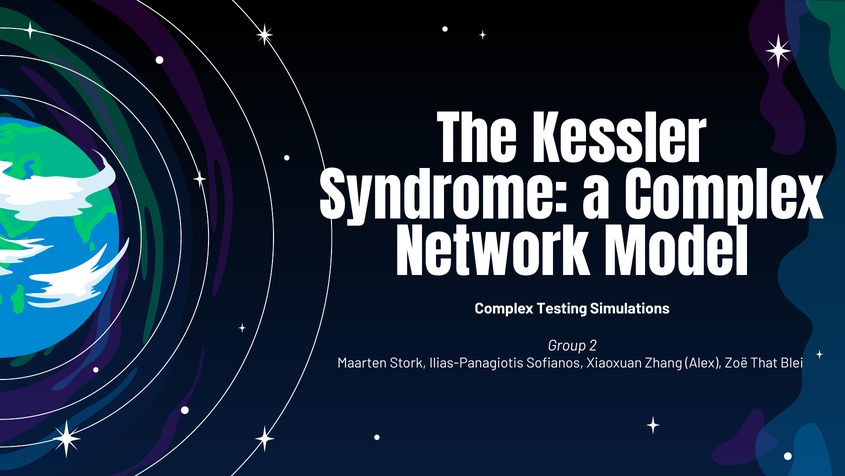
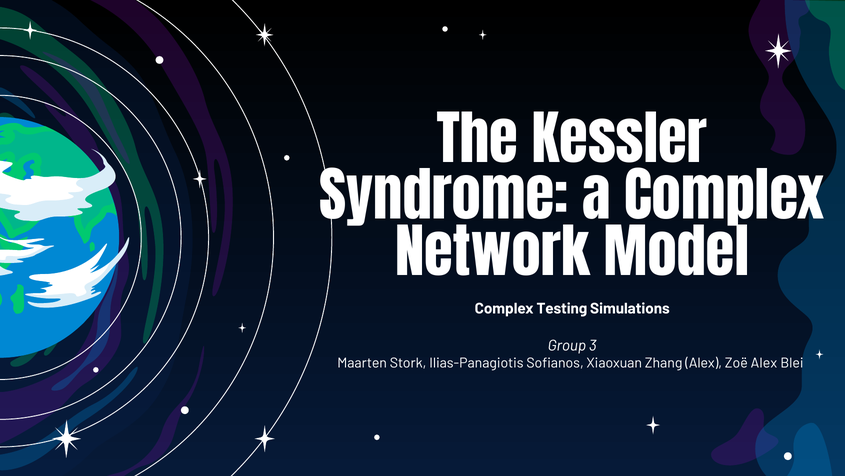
2: 2 -> 3 (593, 345)
Zoë That: That -> Alex (764, 363)
